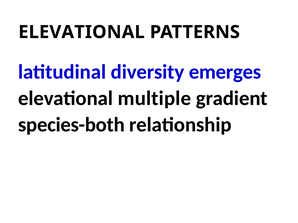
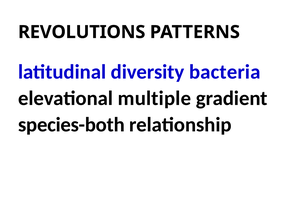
ELEVATIONAL: ELEVATIONAL -> REVOLUTIONS (82, 32)
emerges: emerges -> bacteria (225, 72)
